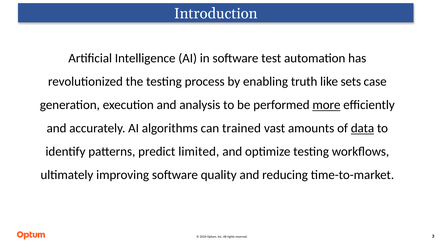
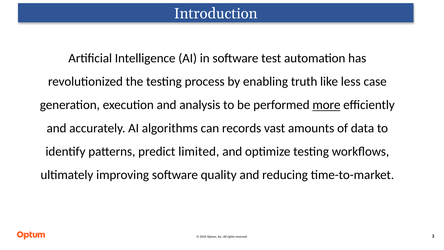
sets: sets -> less (351, 82)
trained: trained -> records (242, 128)
data underline: present -> none (362, 128)
